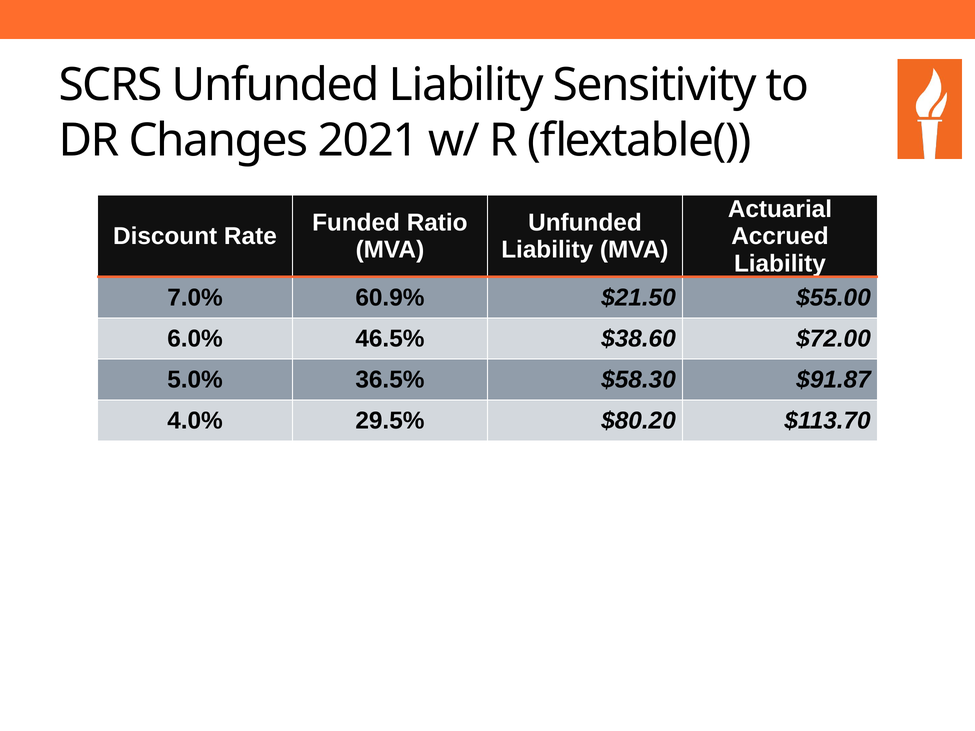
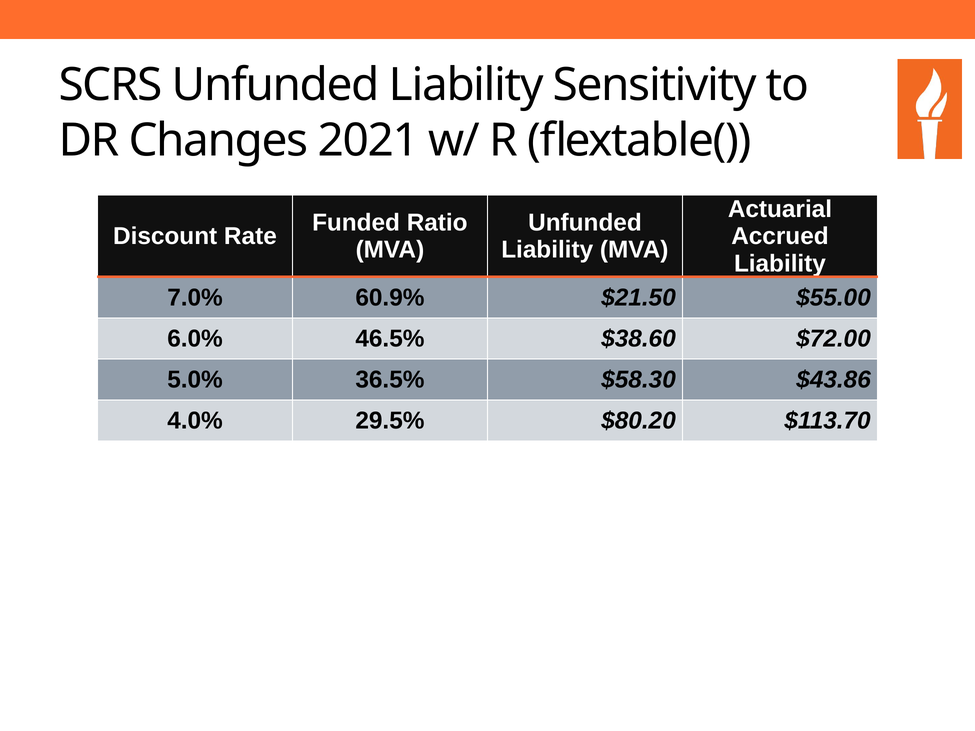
$91.87: $91.87 -> $43.86 (834, 380)
